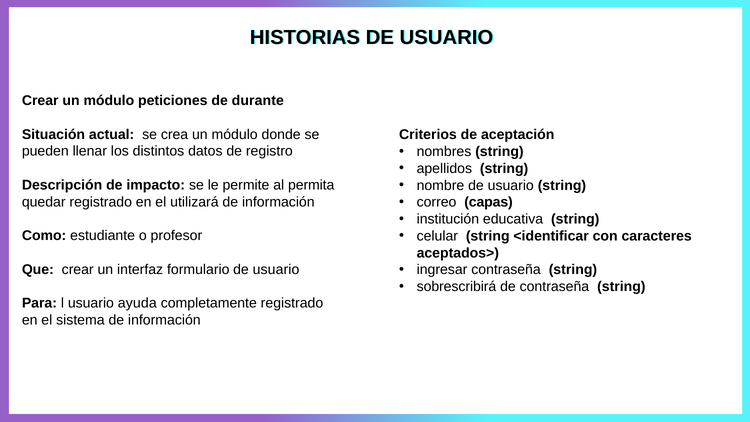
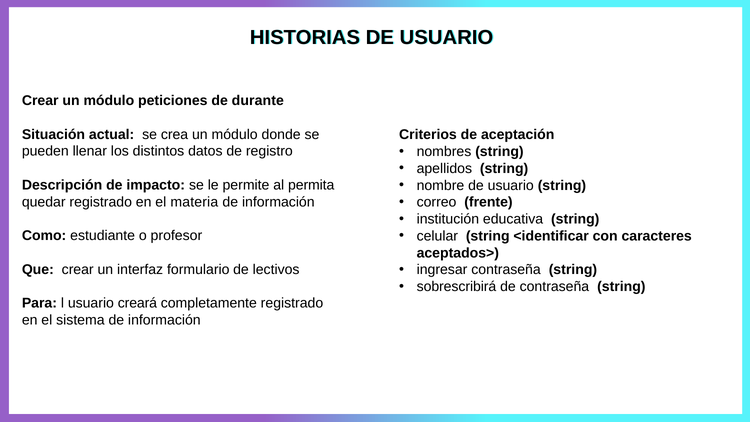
capas: capas -> frente (488, 202)
utilizará: utilizará -> materia (194, 202)
formulario de usuario: usuario -> lectivos (276, 269)
ayuda: ayuda -> creará (137, 303)
